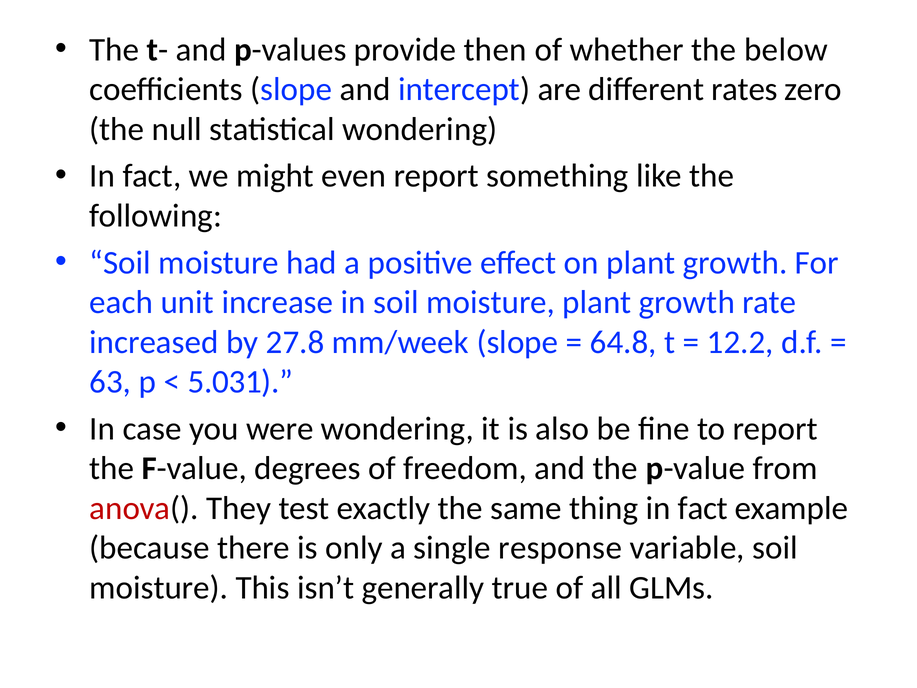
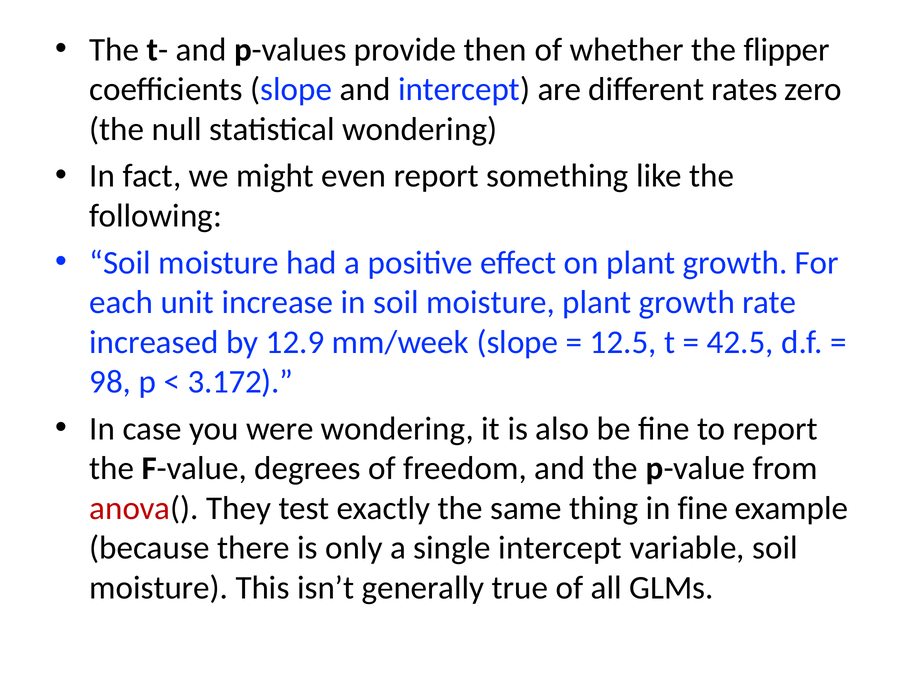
below: below -> flipper (787, 50)
27.8: 27.8 -> 12.9 (295, 342)
64.8: 64.8 -> 12.5 (623, 342)
12.2: 12.2 -> 42.5 (740, 342)
63: 63 -> 98 (110, 382)
5.031: 5.031 -> 3.172 (240, 382)
thing in fact: fact -> fine (703, 508)
single response: response -> intercept (560, 548)
